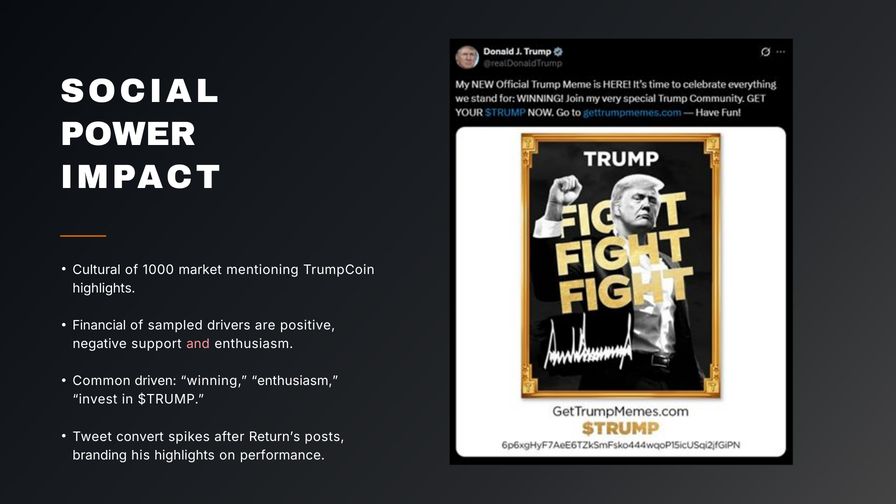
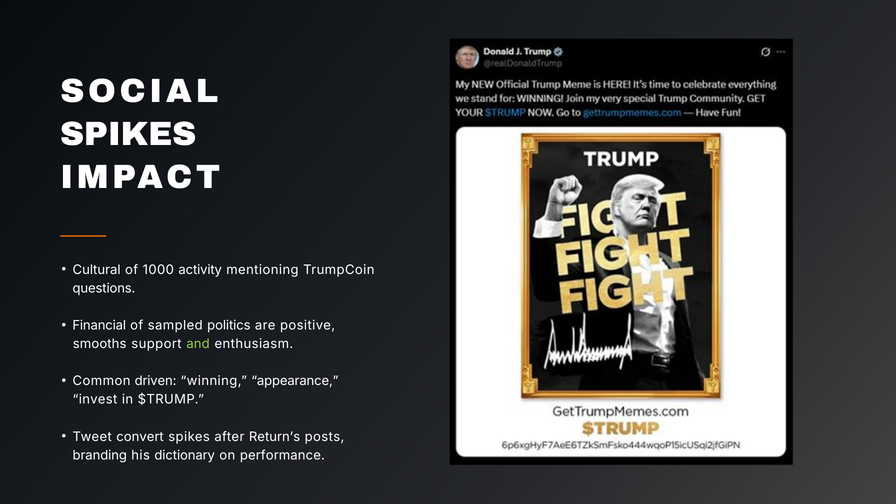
POWER: POWER -> SPIKES (128, 134)
market: market -> activity (200, 270)
highlights: highlights -> questions (104, 288)
drivers: drivers -> politics (229, 325)
negative: negative -> smooths (100, 344)
and colour: pink -> light green (198, 344)
winning enthusiasm: enthusiasm -> appearance (295, 381)
his highlights: highlights -> dictionary (185, 455)
